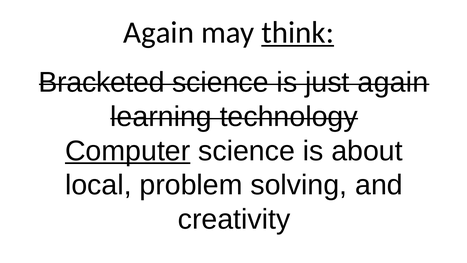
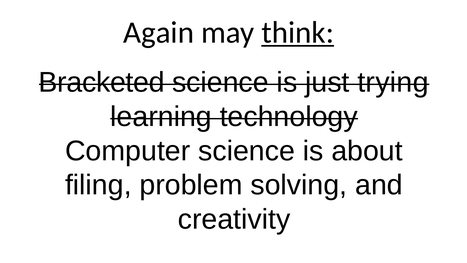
just again: again -> trying (393, 82)
Computer underline: present -> none (128, 151)
local: local -> filing (98, 185)
